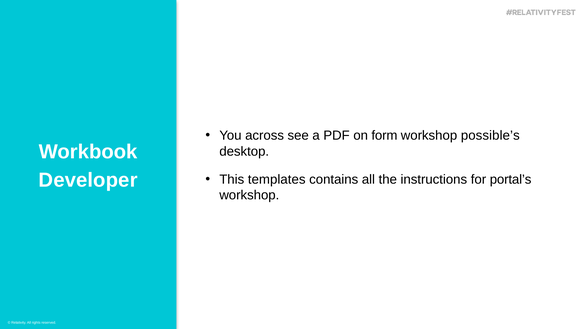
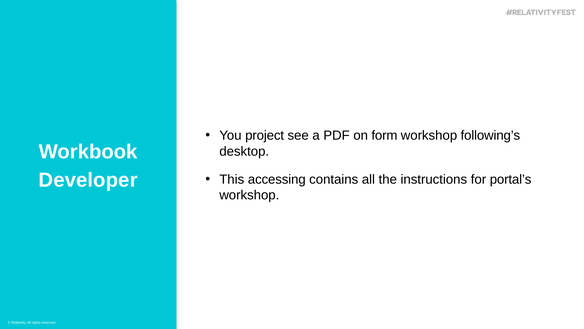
across: across -> project (265, 135)
possible’s: possible’s -> following’s (490, 135)
templates: templates -> accessing (277, 179)
